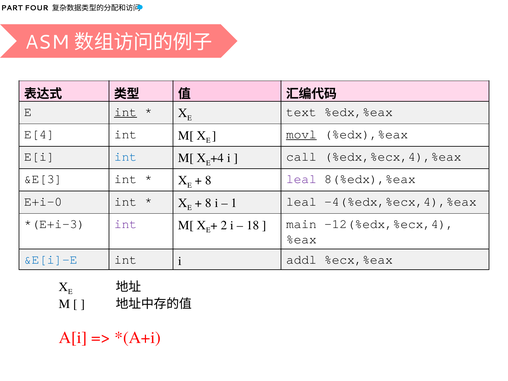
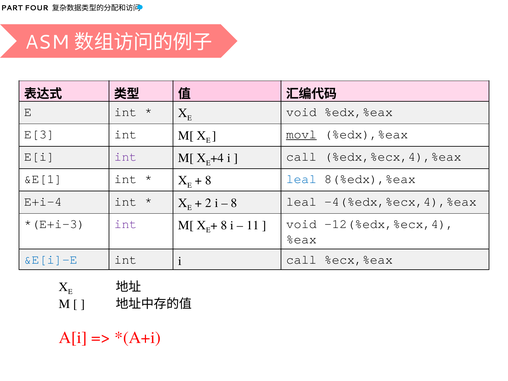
int underline: present -> none (126, 112)
E text: text -> void (301, 112)
E[4: E[4 -> E[3 (39, 134)
int colour: blue -> purple (126, 157)
&E[3: &E[3 -> &E[1 (43, 179)
leal colour: purple -> blue (301, 179)
E+i-0: E+i-0 -> E+i-4 (43, 202)
8: 8 -> 2 (208, 203)
1: 1 -> 8 (234, 203)
2: 2 -> 8 (224, 225)
18: 18 -> 11 (253, 225)
main: main -> void (301, 224)
i addl: addl -> call (301, 260)
